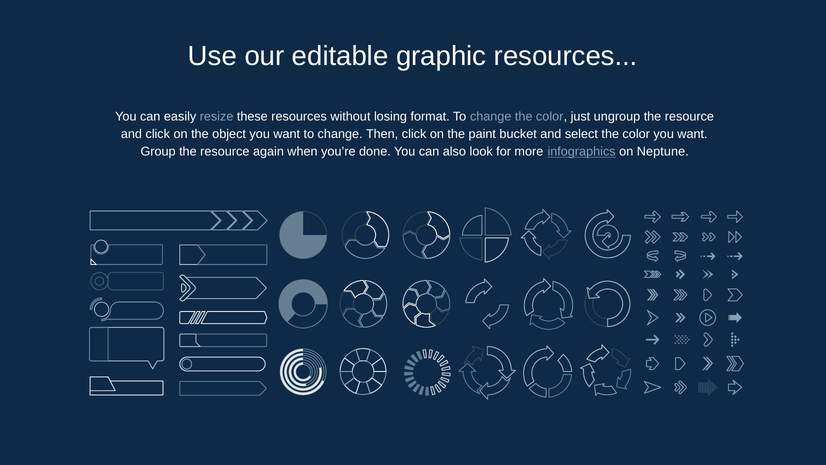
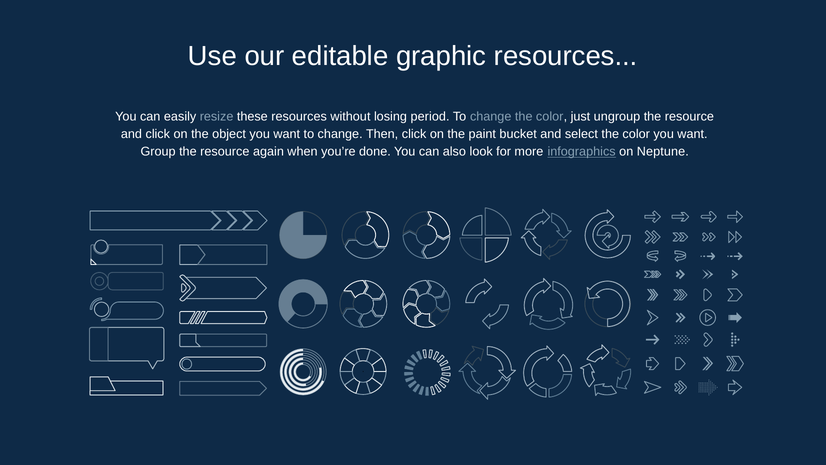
format: format -> period (430, 117)
